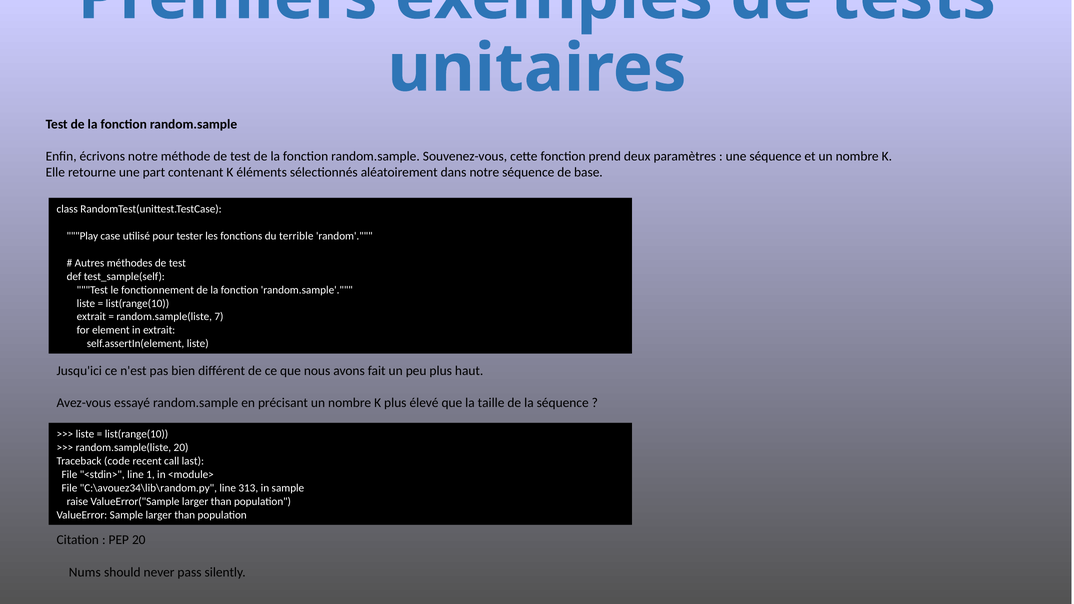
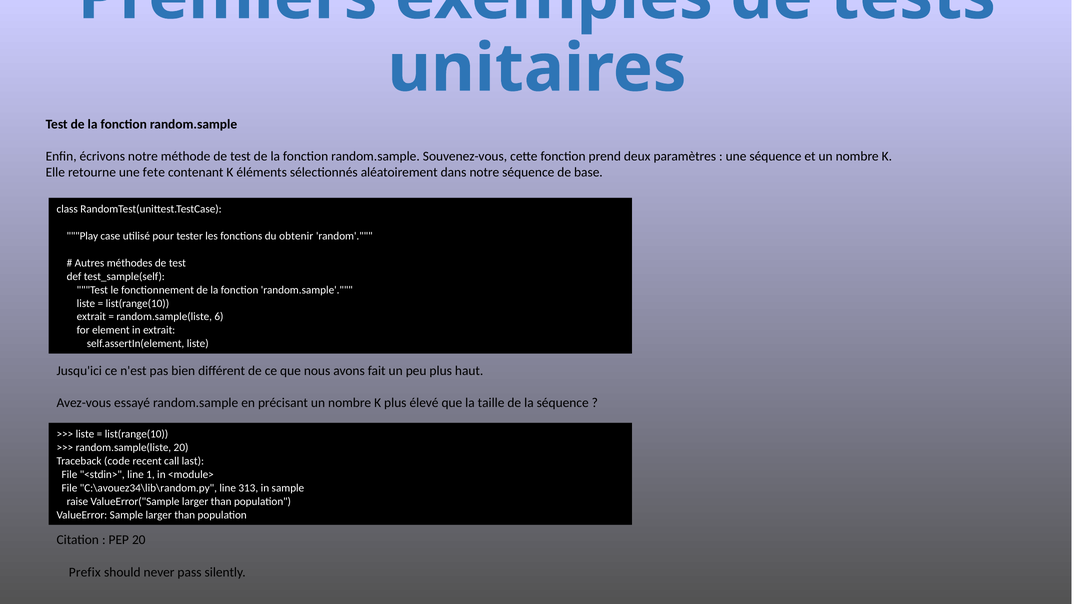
part: part -> fete (154, 172)
terrible: terrible -> obtenir (296, 236)
7: 7 -> 6 (219, 317)
Nums: Nums -> Prefix (85, 572)
